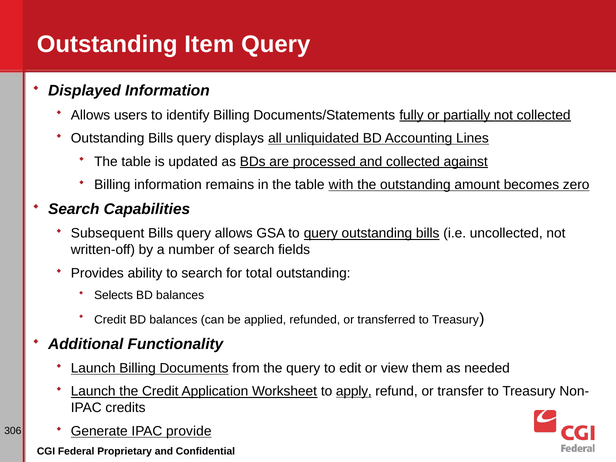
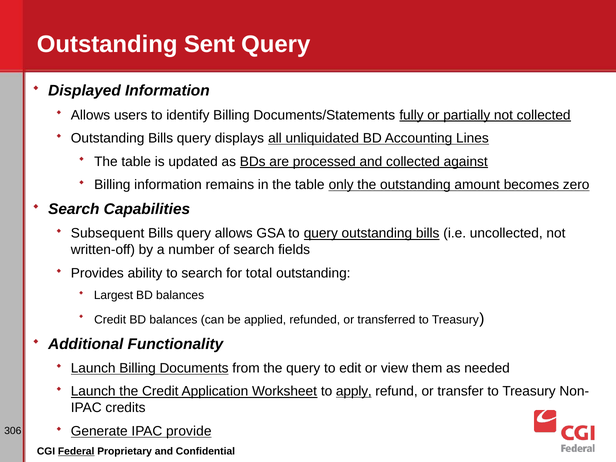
Item: Item -> Sent (210, 45)
with: with -> only (341, 185)
Selects: Selects -> Largest (114, 295)
Federal underline: none -> present (76, 451)
